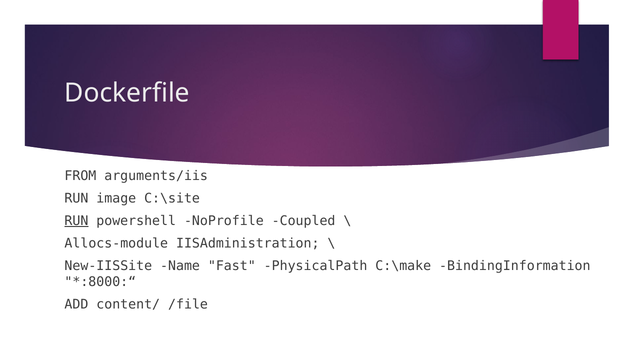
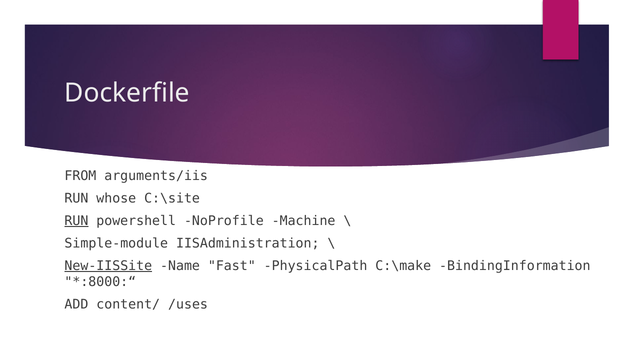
image: image -> whose (116, 198)
Coupled: Coupled -> Machine (304, 221)
Allocs-module: Allocs-module -> Simple-module (116, 243)
New-IISSite underline: none -> present (108, 266)
/file: /file -> /uses (188, 304)
